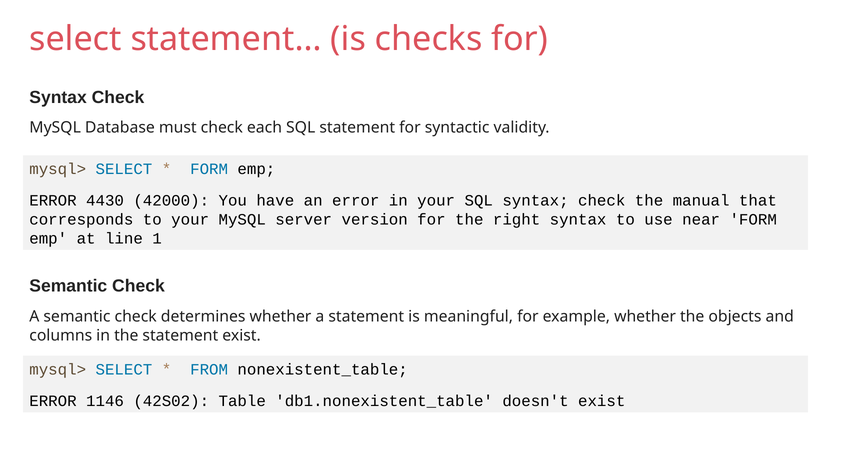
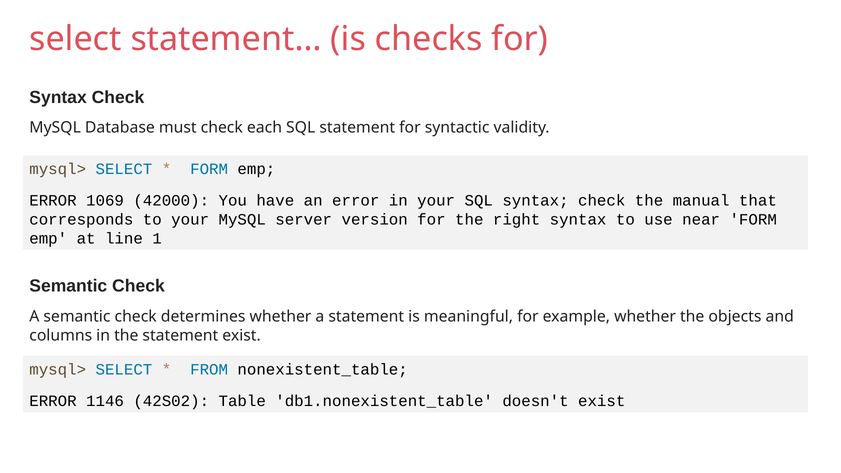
4430: 4430 -> 1069 (105, 201)
